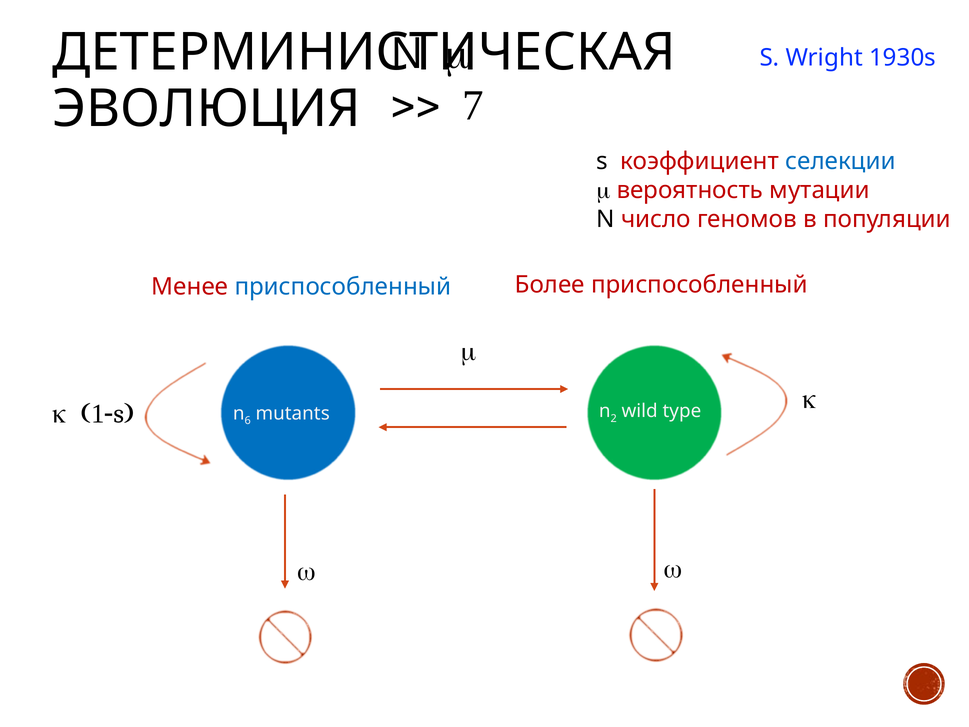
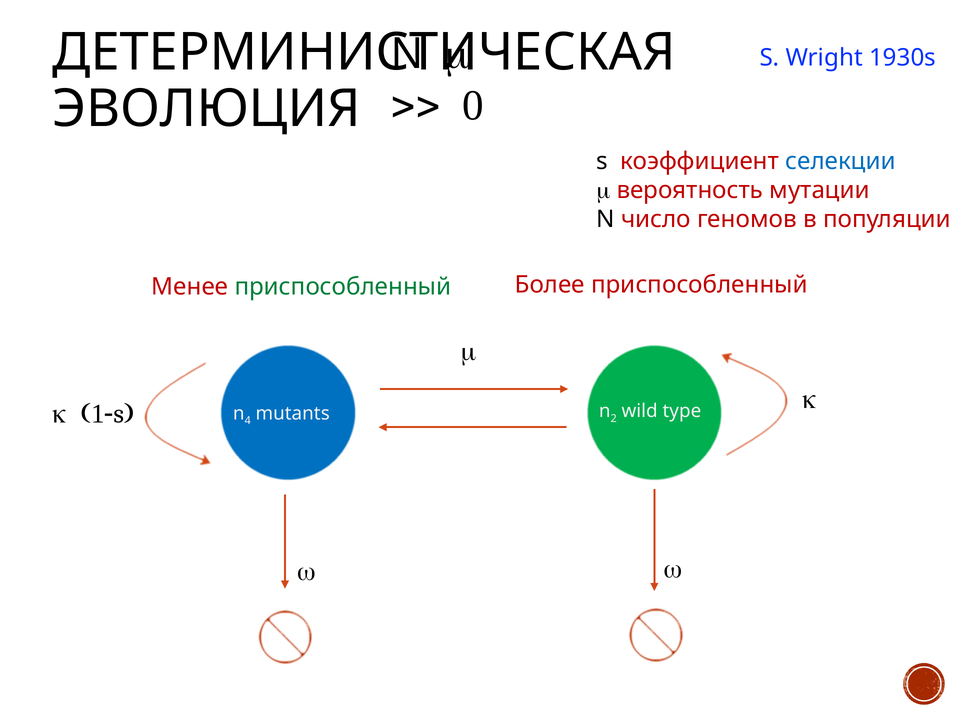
7: 7 -> 0 (473, 105)
приспособленный colour: blue -> green (343, 287)
6: 6 -> 4 (248, 420)
